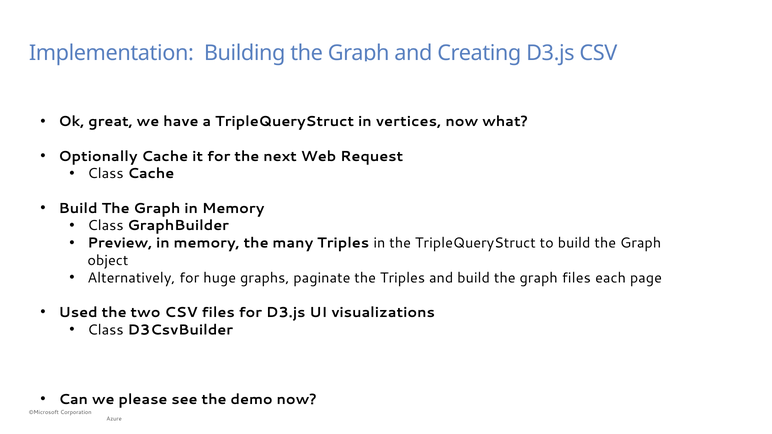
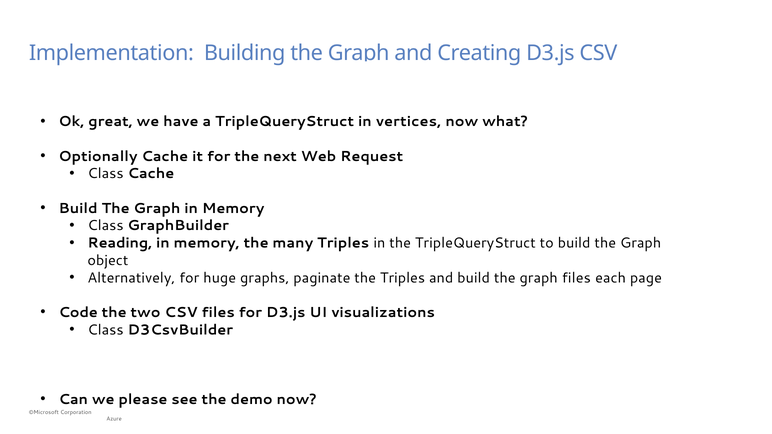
Preview: Preview -> Reading (120, 243)
Used: Used -> Code (78, 313)
